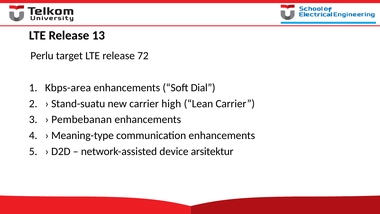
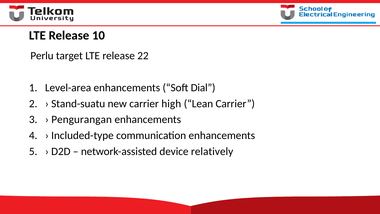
13: 13 -> 10 (98, 35)
72: 72 -> 22 (143, 56)
Kbps-area: Kbps-area -> Level-area (68, 88)
Pembebanan: Pembebanan -> Pengurangan (82, 119)
Meaning-type: Meaning-type -> Included-type (82, 135)
arsitektur: arsitektur -> relatively (212, 151)
